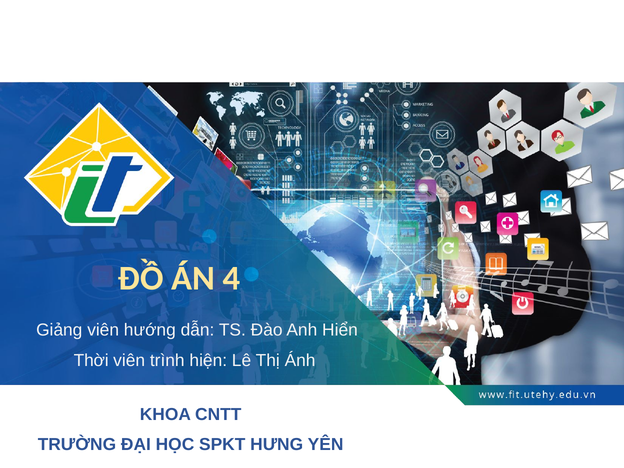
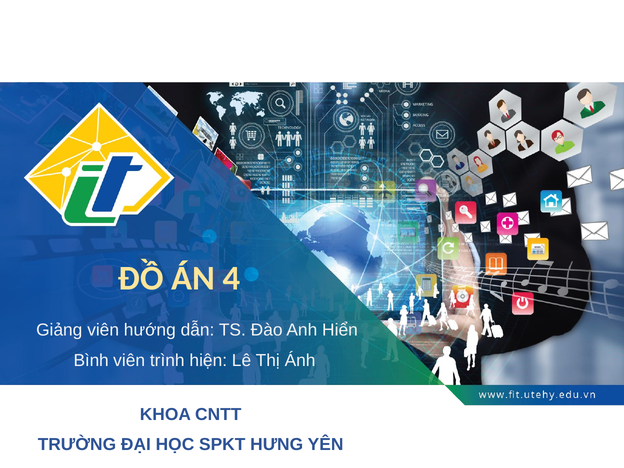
Thời: Thời -> Bình (91, 360)
